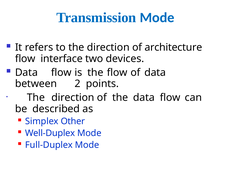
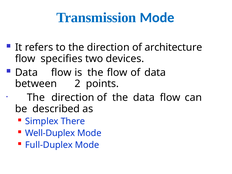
interface: interface -> specifies (62, 59)
Other: Other -> There (73, 121)
